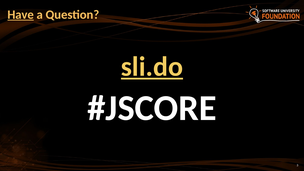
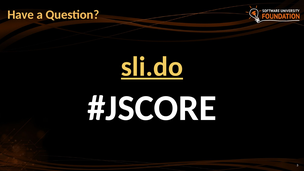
Have underline: present -> none (21, 15)
